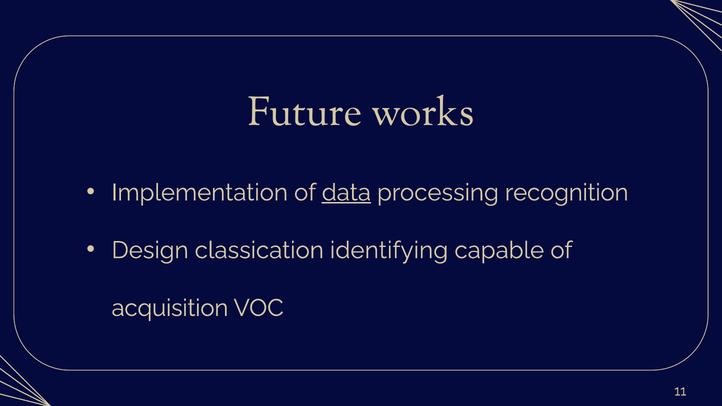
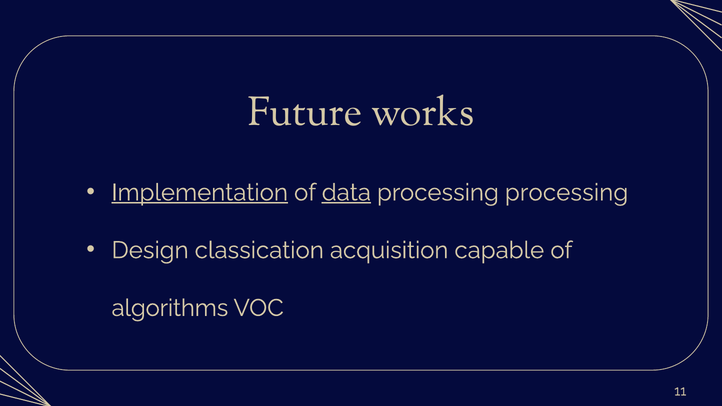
Implementation underline: none -> present (200, 193)
processing recognition: recognition -> processing (567, 193)
identifying: identifying -> acquisition (389, 250)
acquisition: acquisition -> algorithms (170, 308)
